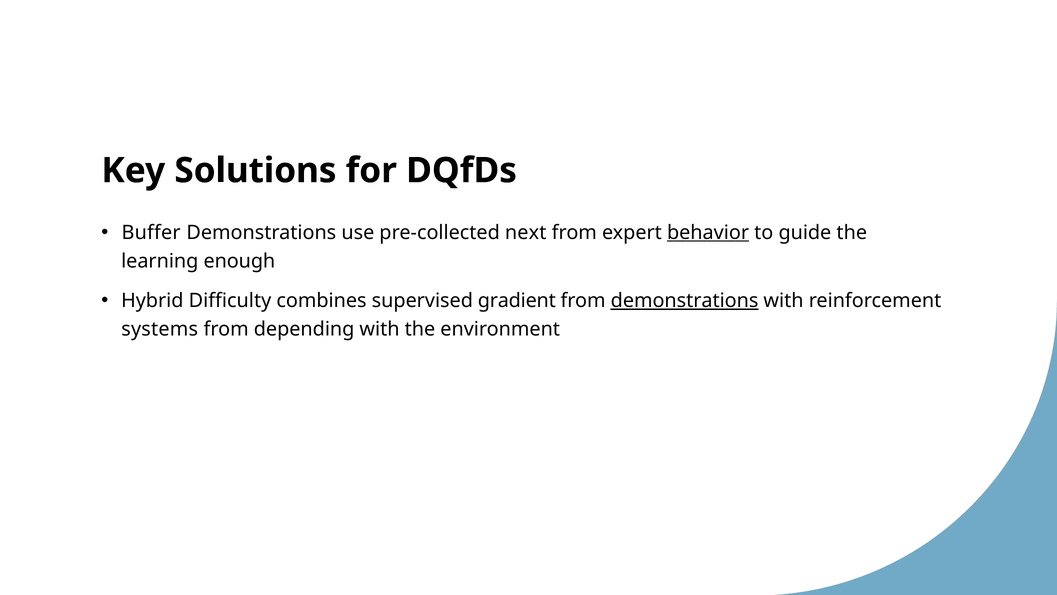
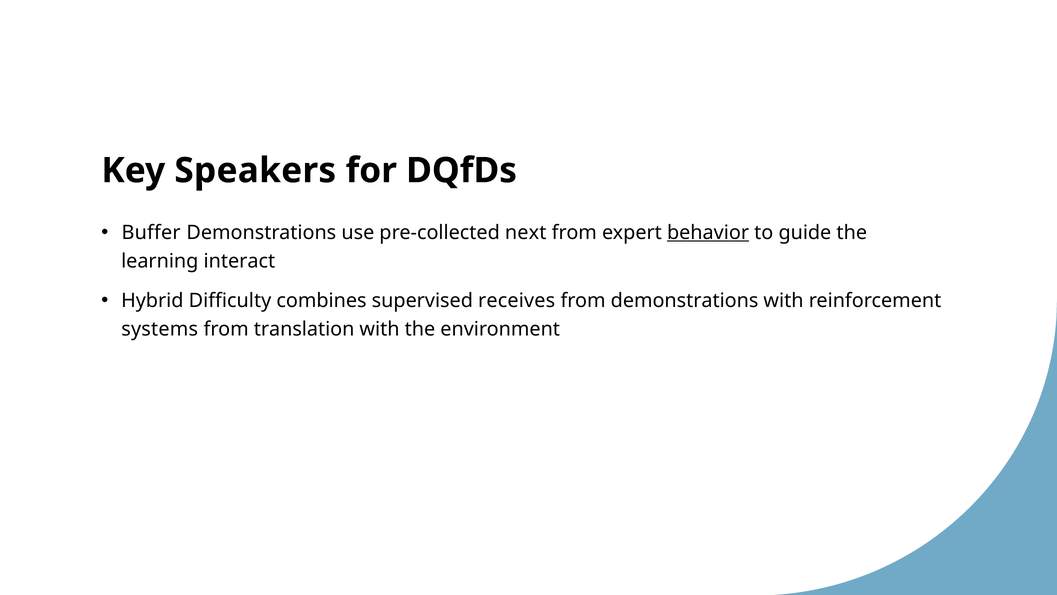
Solutions: Solutions -> Speakers (255, 170)
enough: enough -> interact (239, 261)
gradient: gradient -> receives (517, 301)
demonstrations underline: present -> none (685, 301)
depending: depending -> translation (304, 329)
